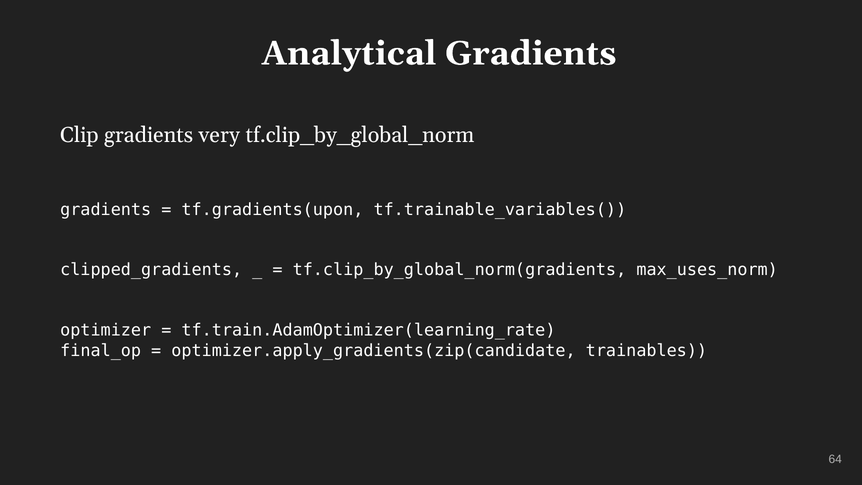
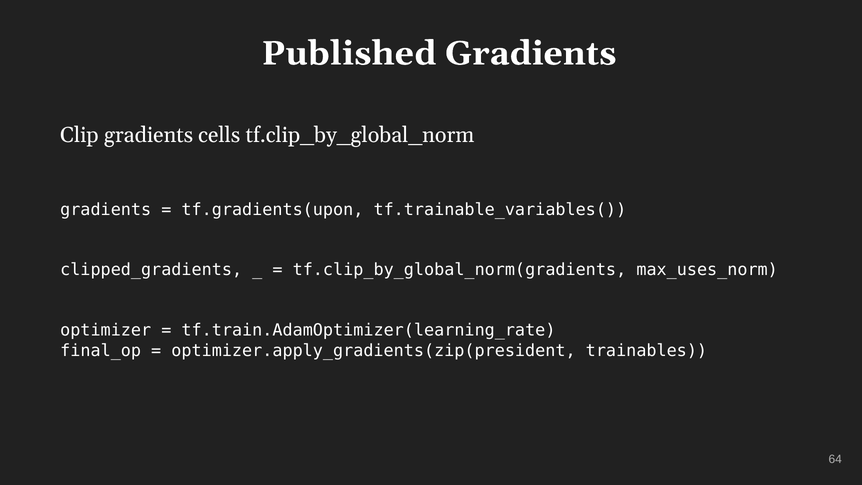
Analytical: Analytical -> Published (349, 53)
very: very -> cells (219, 135)
optimizer.apply_gradients(zip(candidate: optimizer.apply_gradients(zip(candidate -> optimizer.apply_gradients(zip(president (373, 350)
